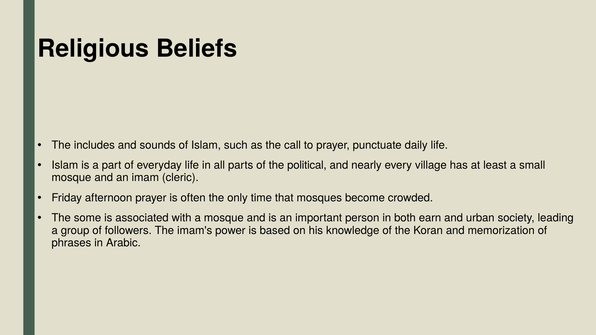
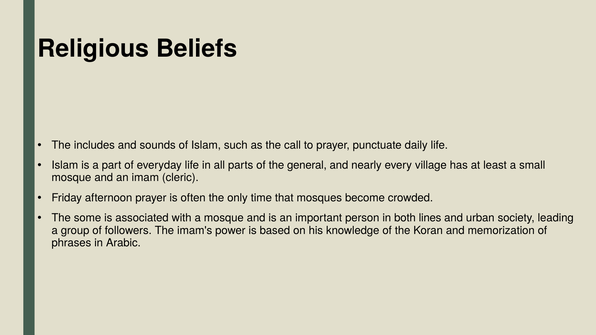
political: political -> general (307, 165)
earn: earn -> lines (430, 218)
